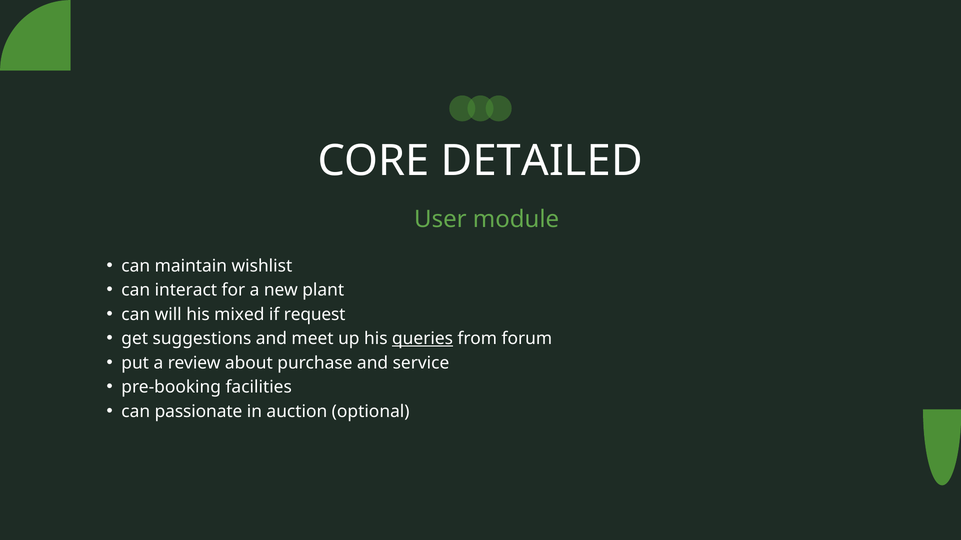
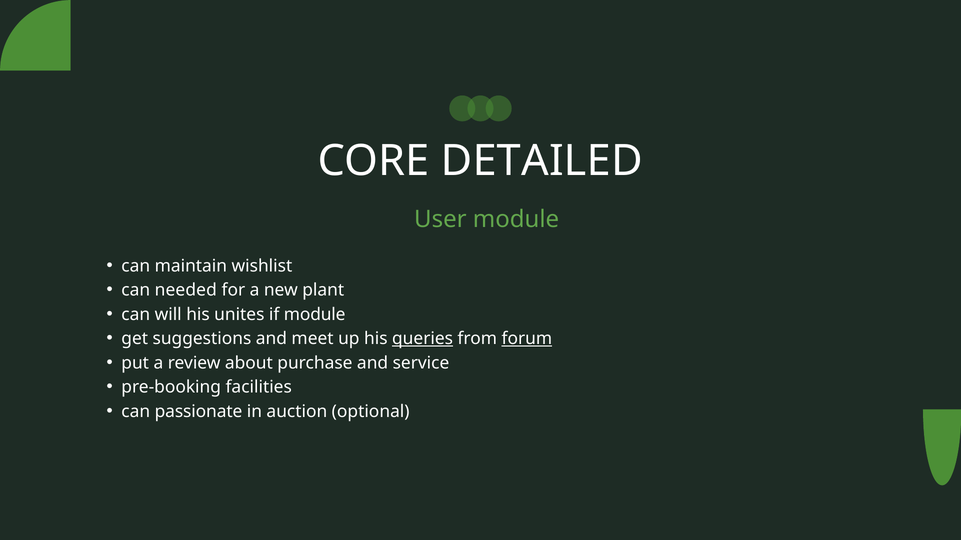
interact: interact -> needed (186, 290)
mixed: mixed -> unites (239, 315)
if request: request -> module (315, 315)
forum underline: none -> present (527, 339)
